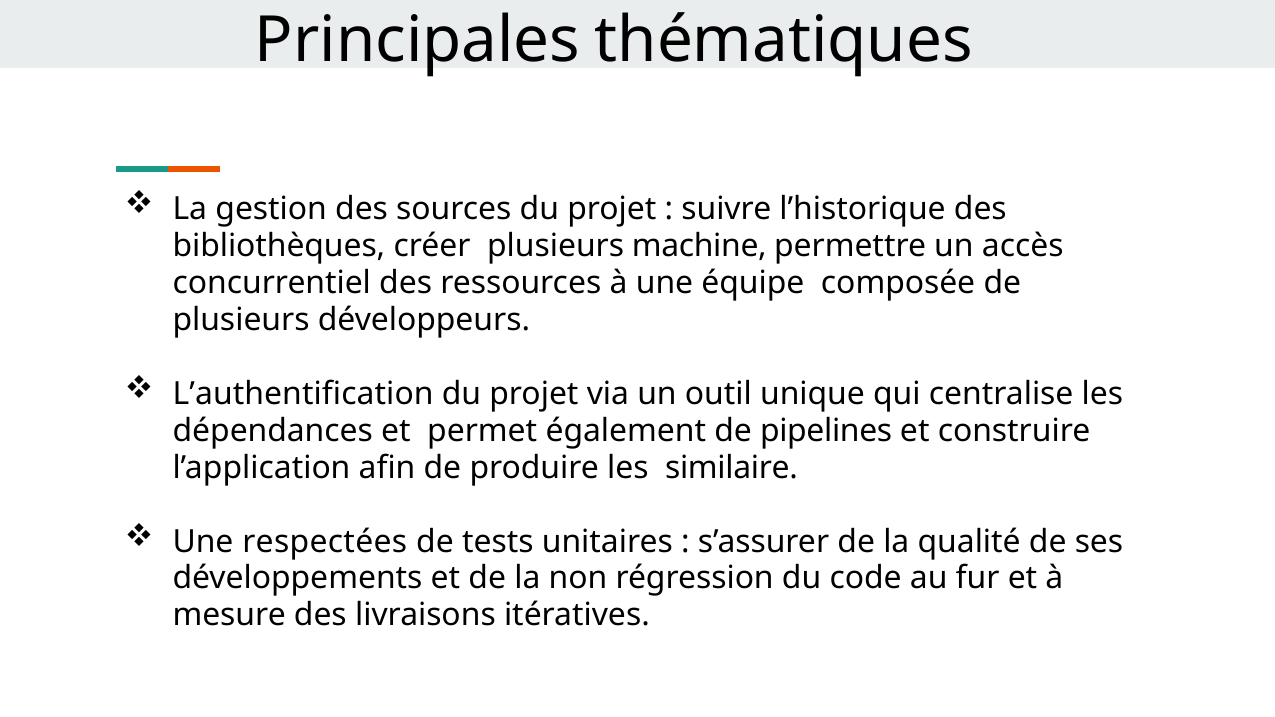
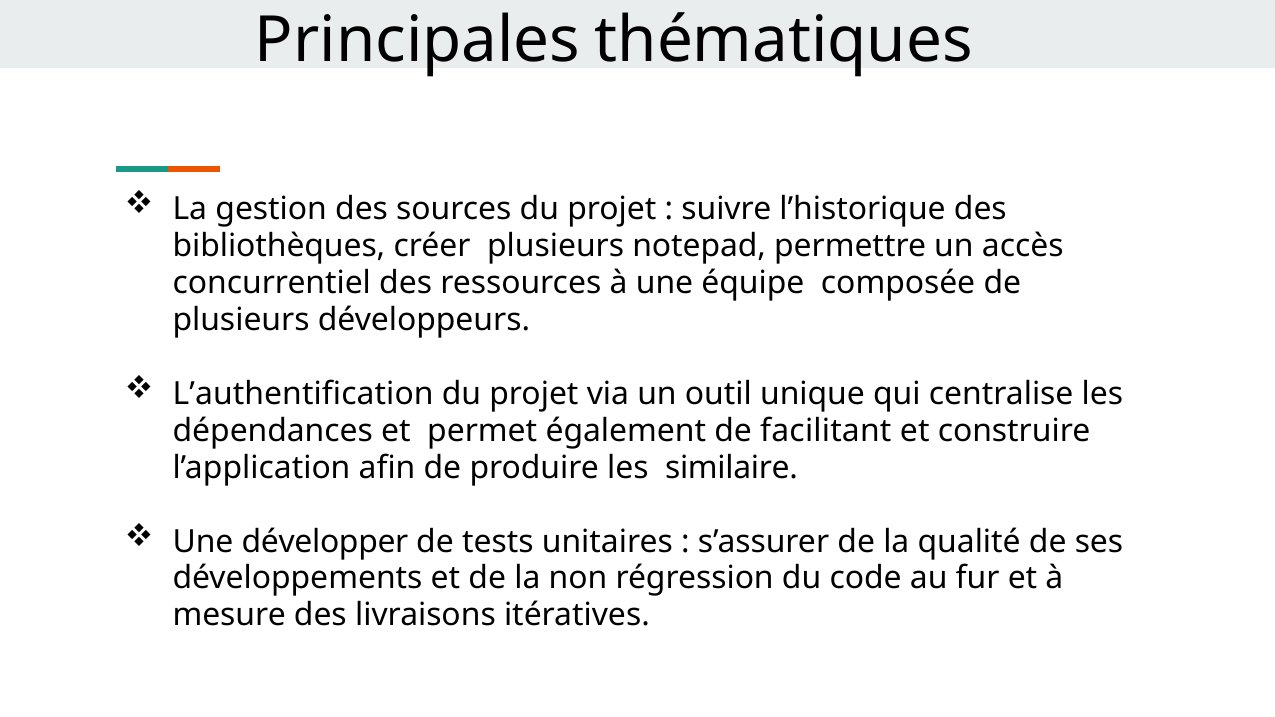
machine: machine -> notepad (699, 246)
pipelines: pipelines -> facilitant (826, 431)
respectées: respectées -> développer (325, 542)
